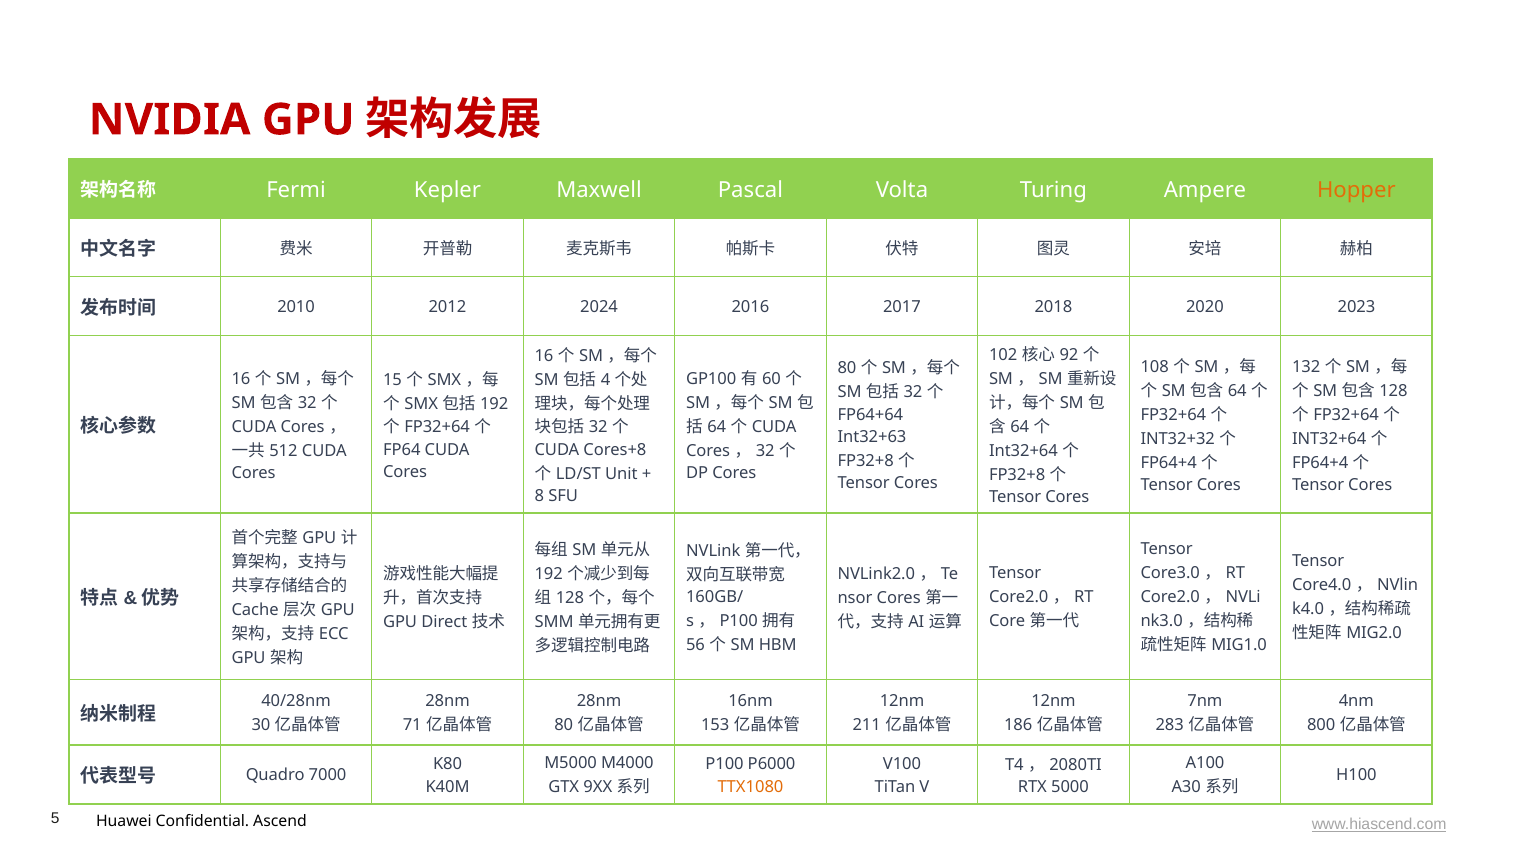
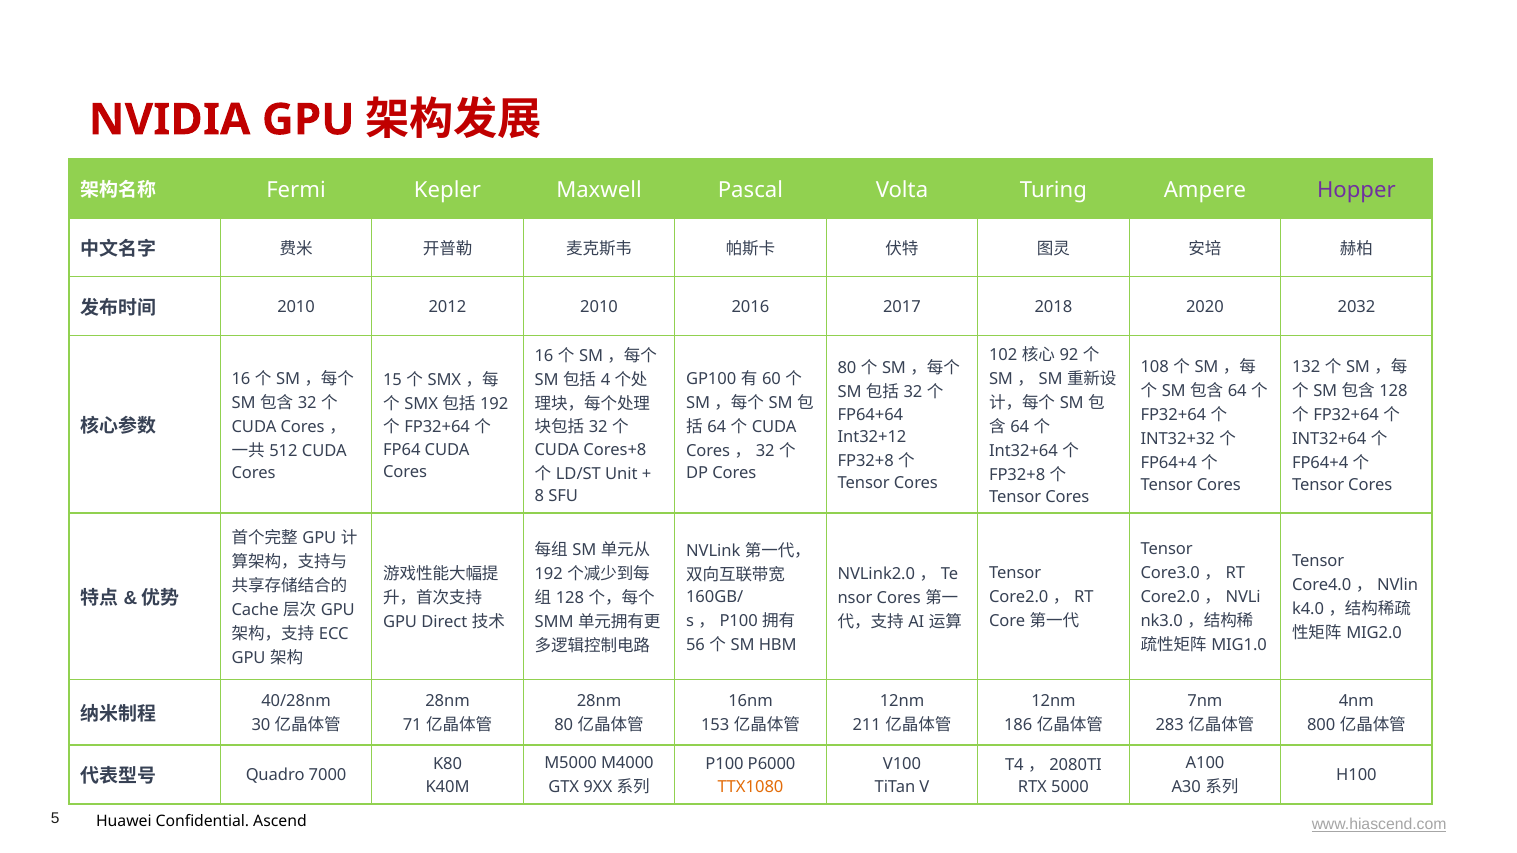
Hopper colour: orange -> purple (1356, 190)
2012 2024: 2024 -> 2010 (599, 307)
2023: 2023 -> 2032 (1356, 307)
Int32+63: Int32+63 -> Int32+12 (872, 437)
